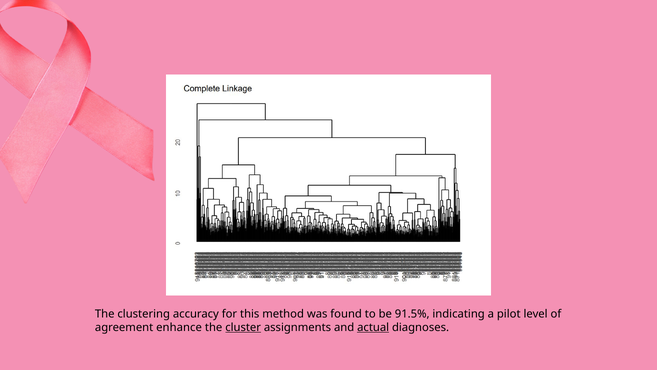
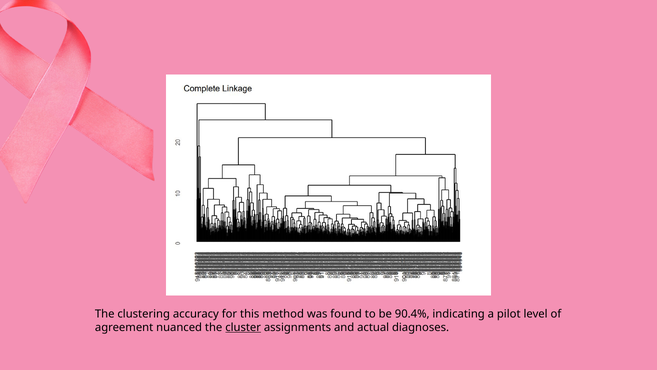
91.5%: 91.5% -> 90.4% (412, 313)
enhance: enhance -> nuanced (179, 327)
actual underline: present -> none (373, 327)
